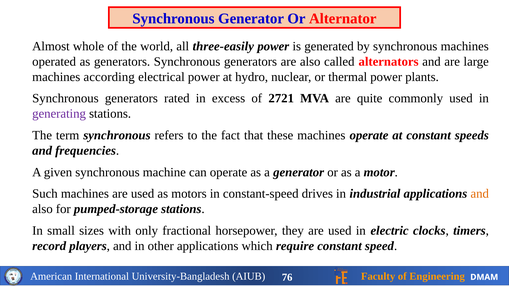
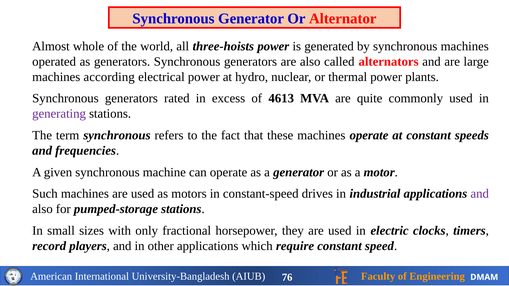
three-easily: three-easily -> three-hoists (223, 46)
2721: 2721 -> 4613 (281, 99)
and colour: orange -> purple (480, 194)
